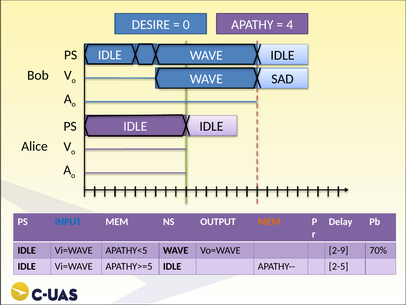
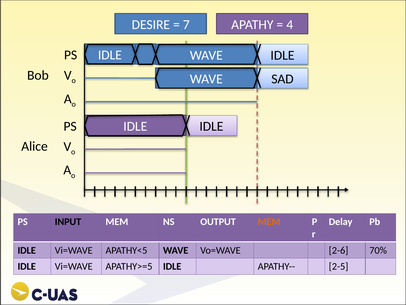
0: 0 -> 7 (186, 25)
INPUT colour: blue -> black (68, 222)
2-9: 2-9 -> 2-6 (339, 250)
